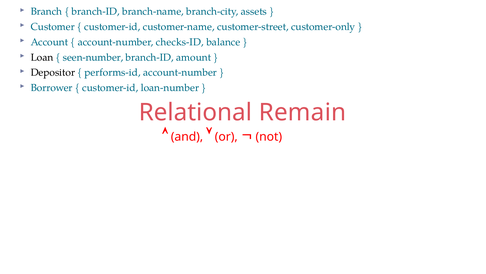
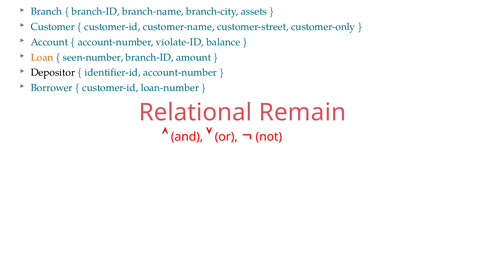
checks-ID: checks-ID -> violate-ID (180, 42)
Loan colour: black -> orange (42, 57)
performs-id: performs-id -> identifier-id (113, 72)
